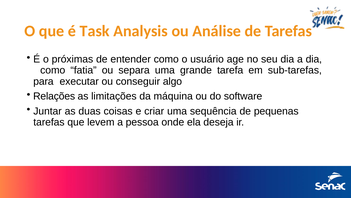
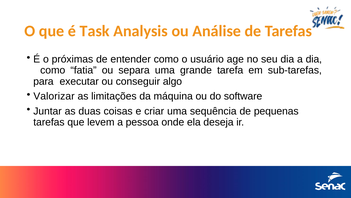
Relações: Relações -> Valorizar (54, 96)
